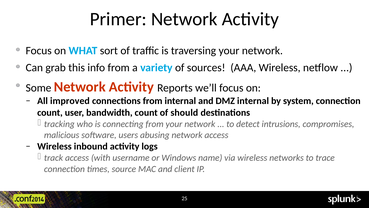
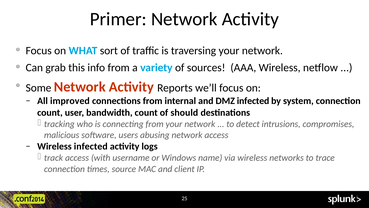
DMZ internal: internal -> infected (253, 101)
Wireless inbound: inbound -> infected (91, 146)
